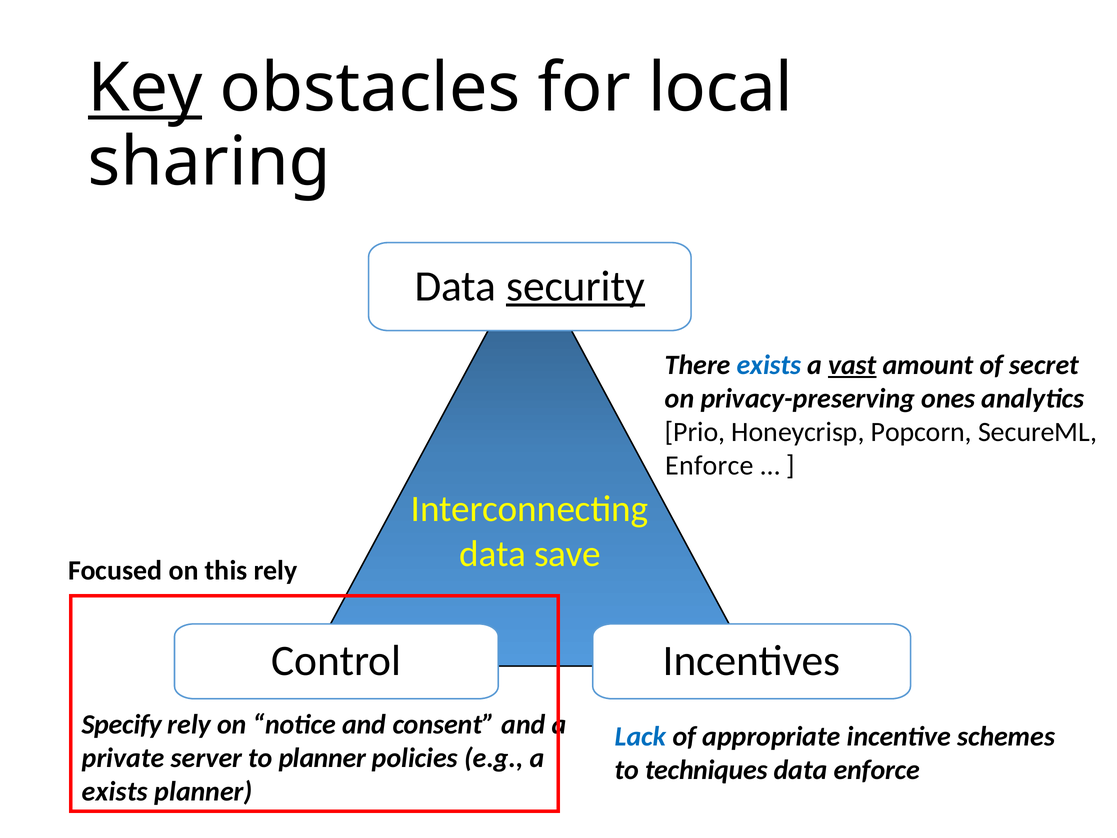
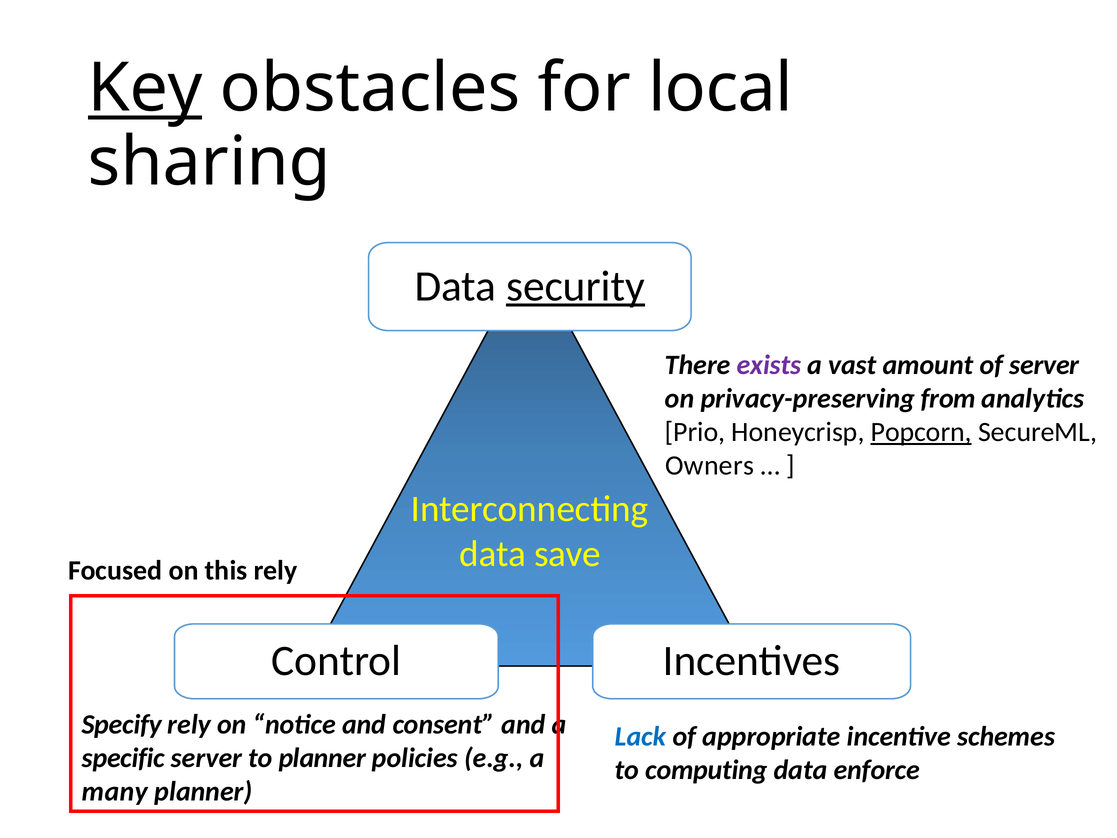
exists colour: blue -> purple (769, 365)
vast underline: present -> none (852, 365)
of secret: secret -> server (1044, 365)
ones: ones -> from (948, 398)
Popcorn underline: none -> present (921, 432)
Enforce: Enforce -> Owners (710, 465)
private: private -> specific (123, 758)
techniques: techniques -> computing (706, 770)
exists: exists -> many (115, 791)
